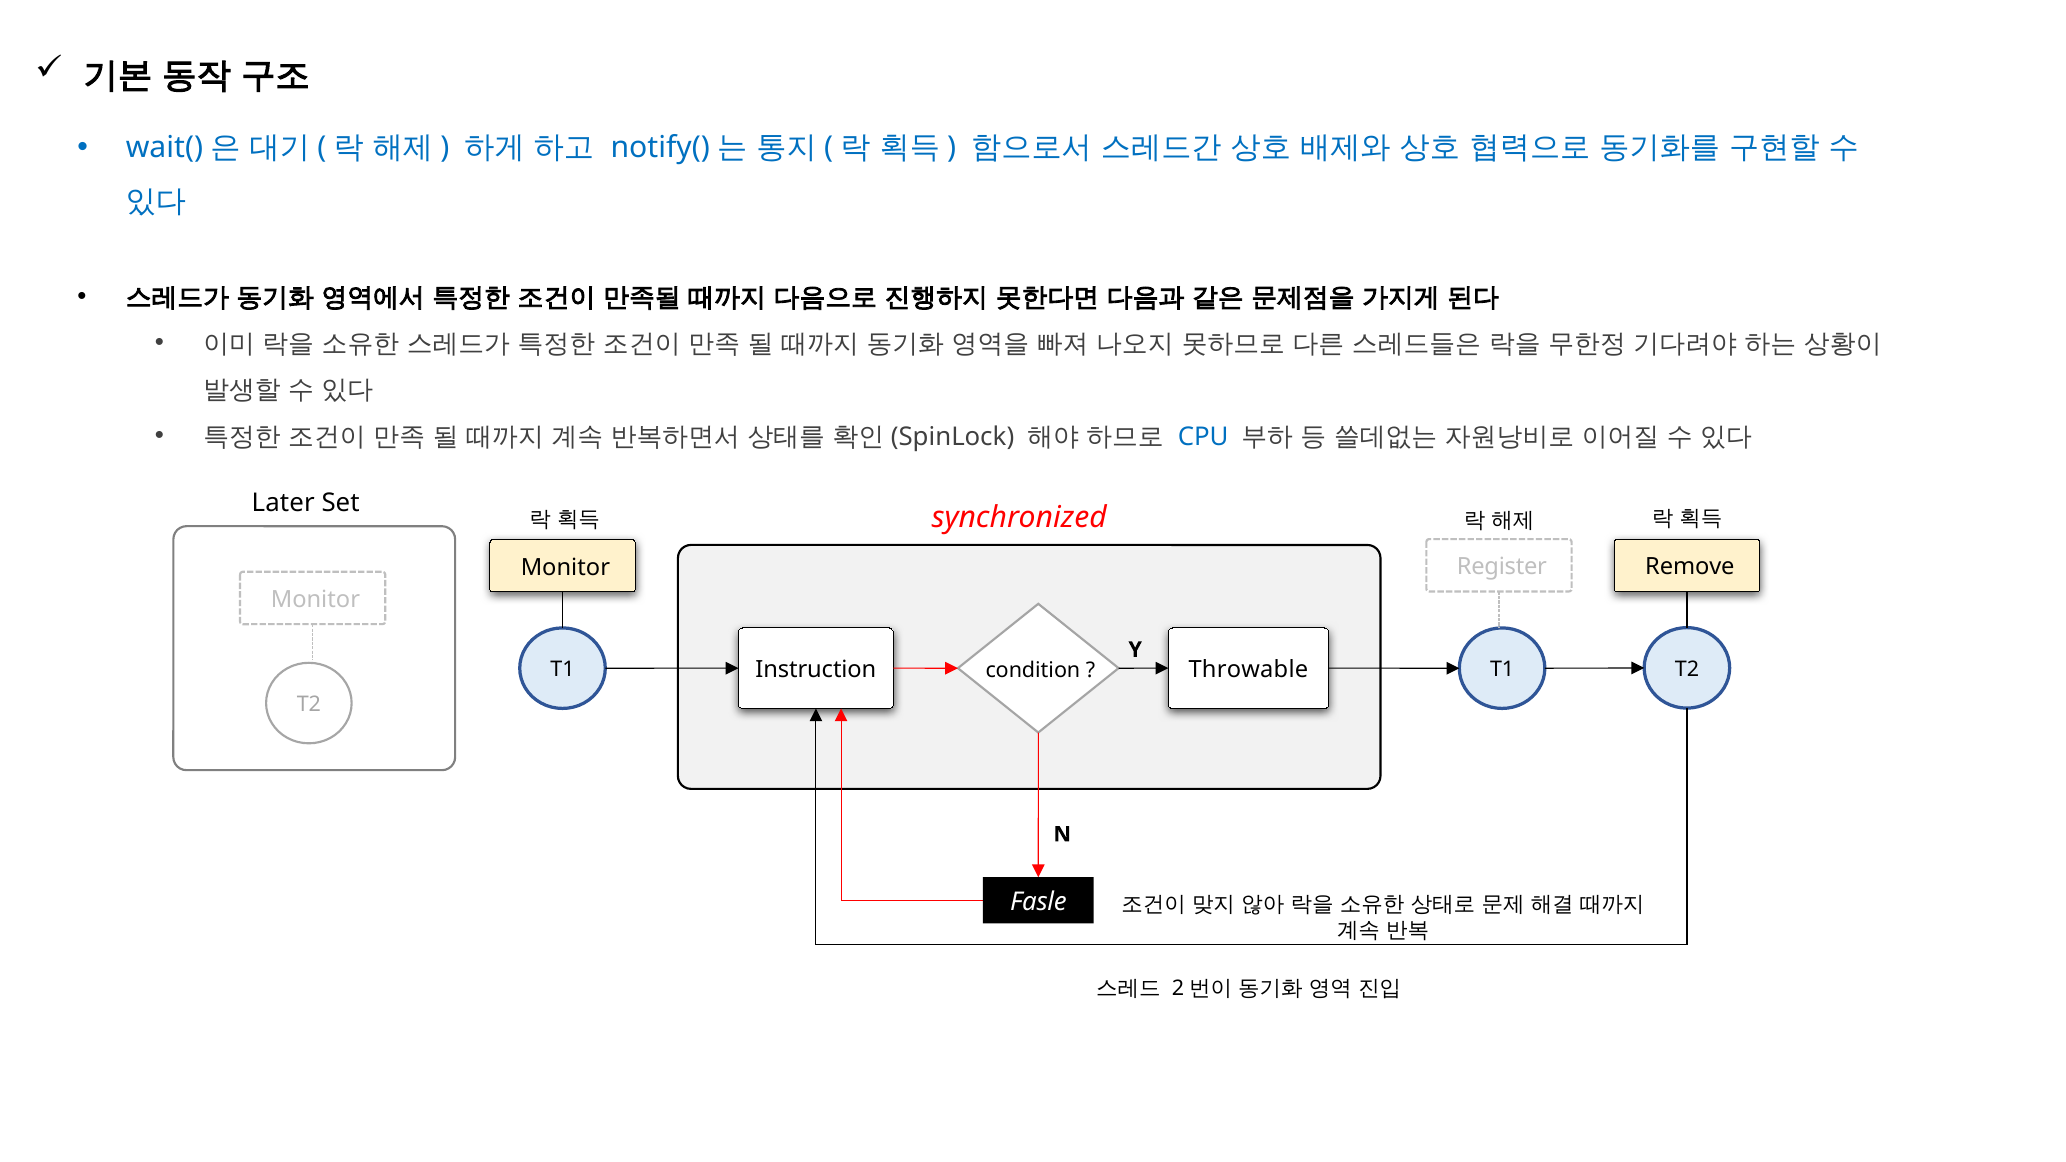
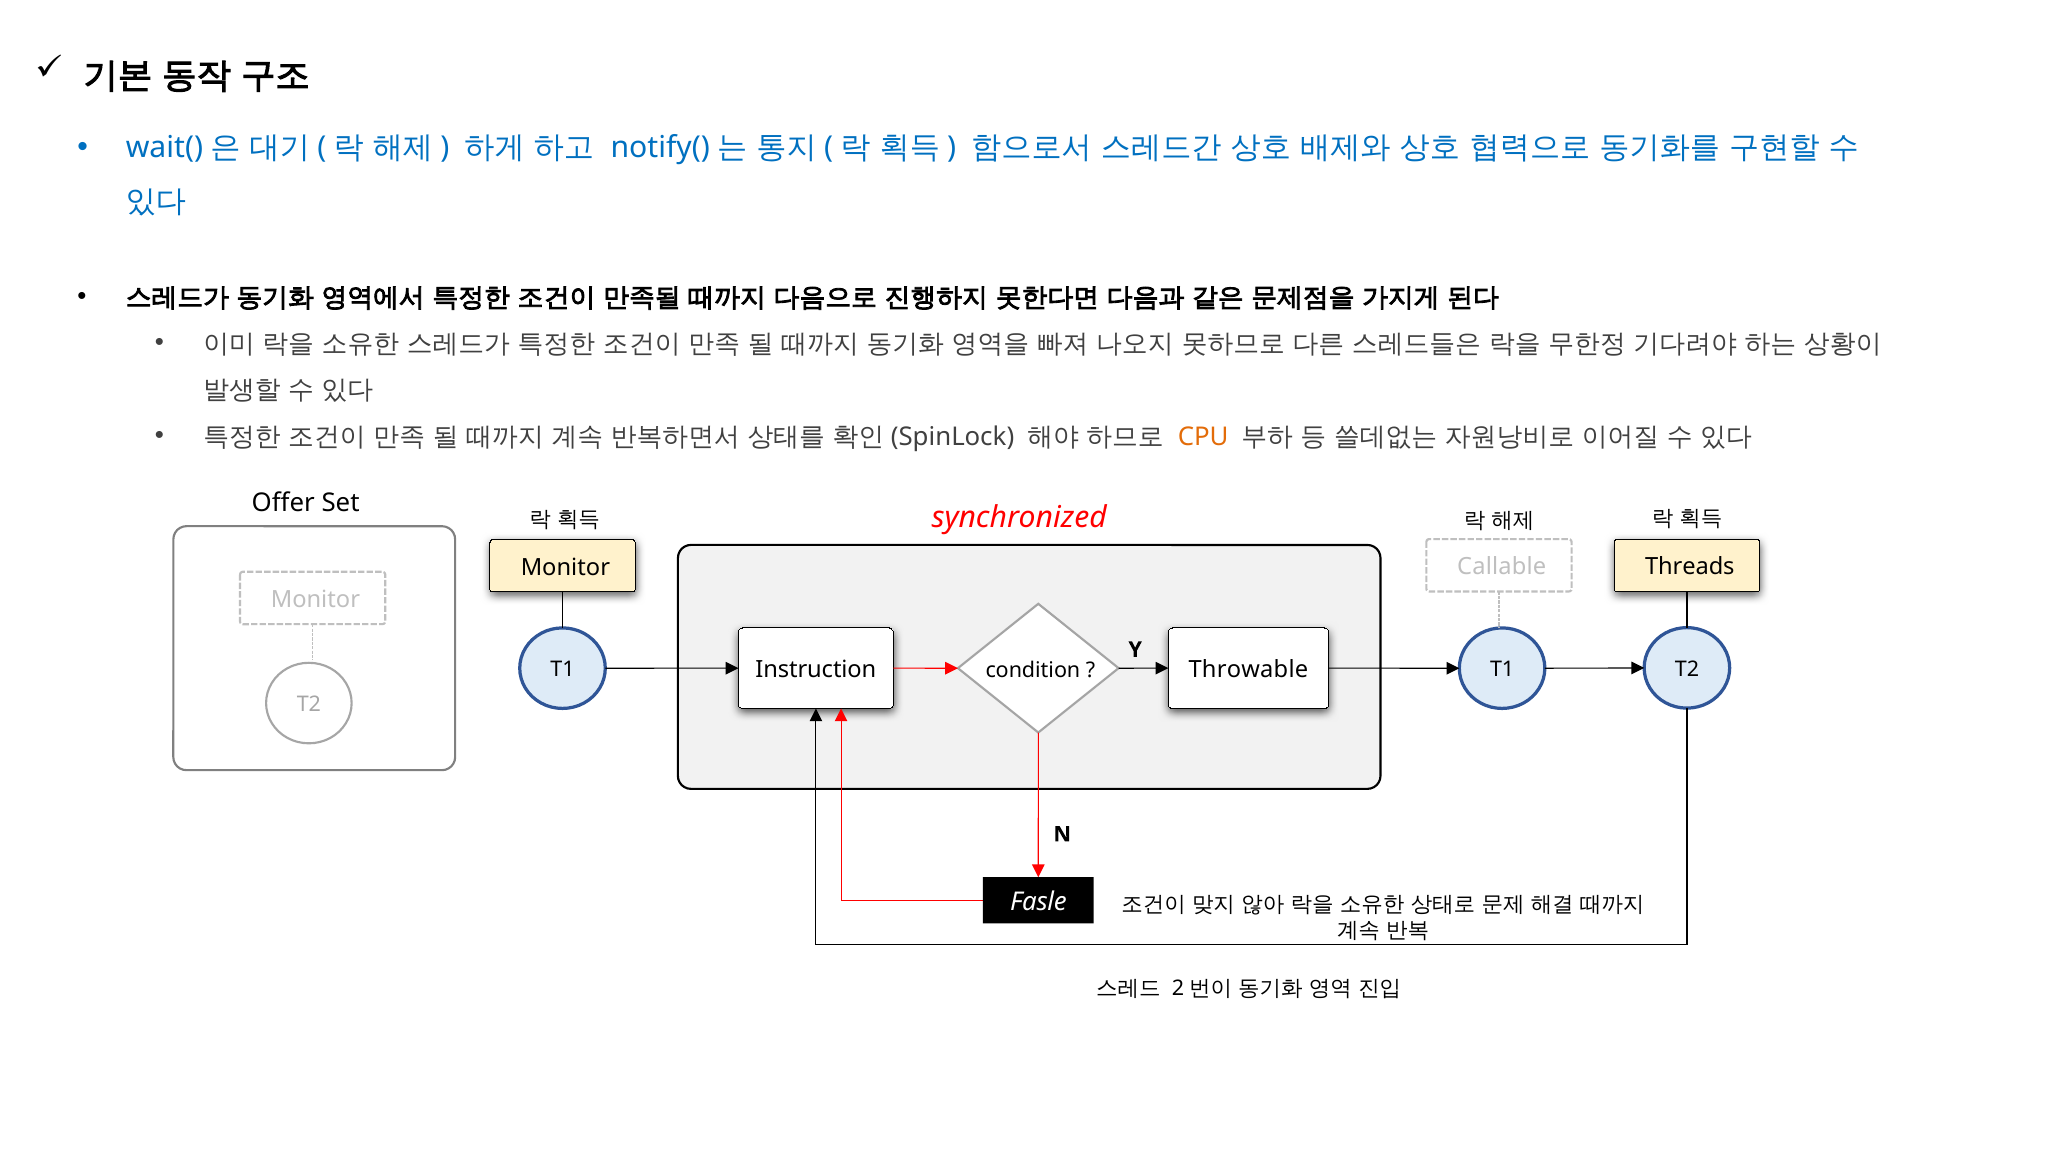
CPU colour: blue -> orange (1203, 437)
Later: Later -> Offer (283, 503)
Register: Register -> Callable (1502, 567)
Remove: Remove -> Threads (1690, 567)
